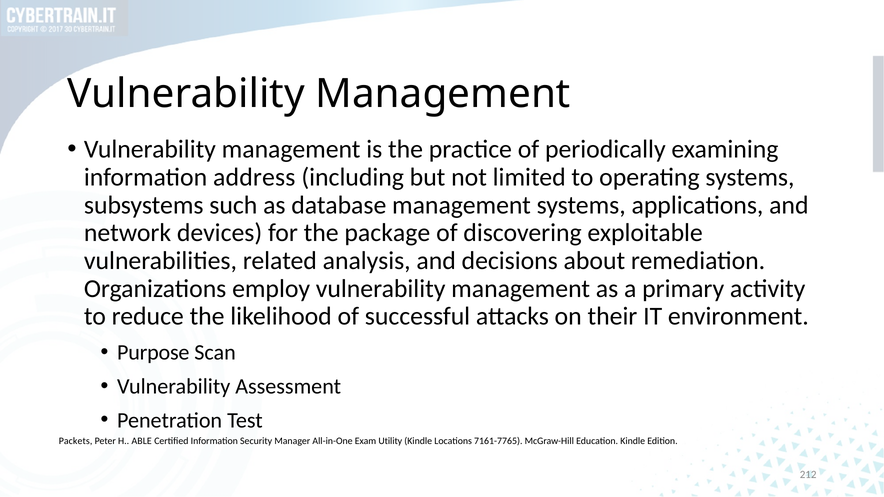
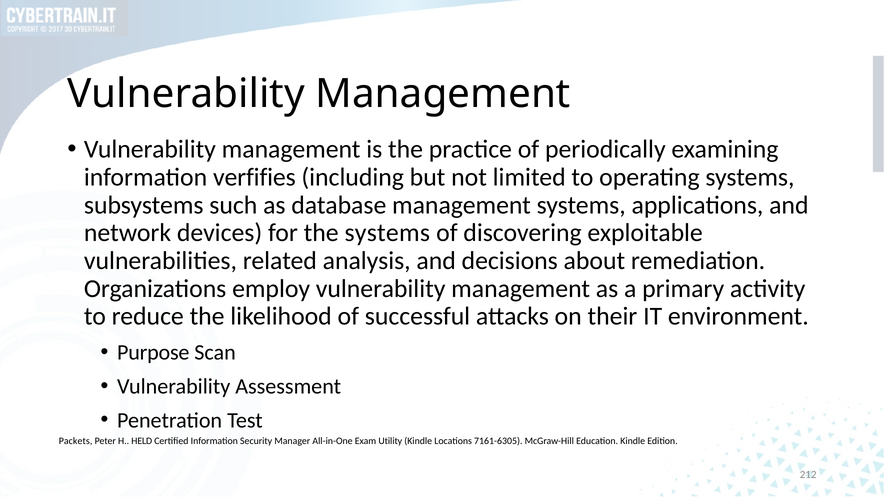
address: address -> verfifies (254, 177)
the package: package -> systems (387, 233)
ABLE: ABLE -> HELD (142, 441)
7161-7765: 7161-7765 -> 7161-6305 (498, 441)
